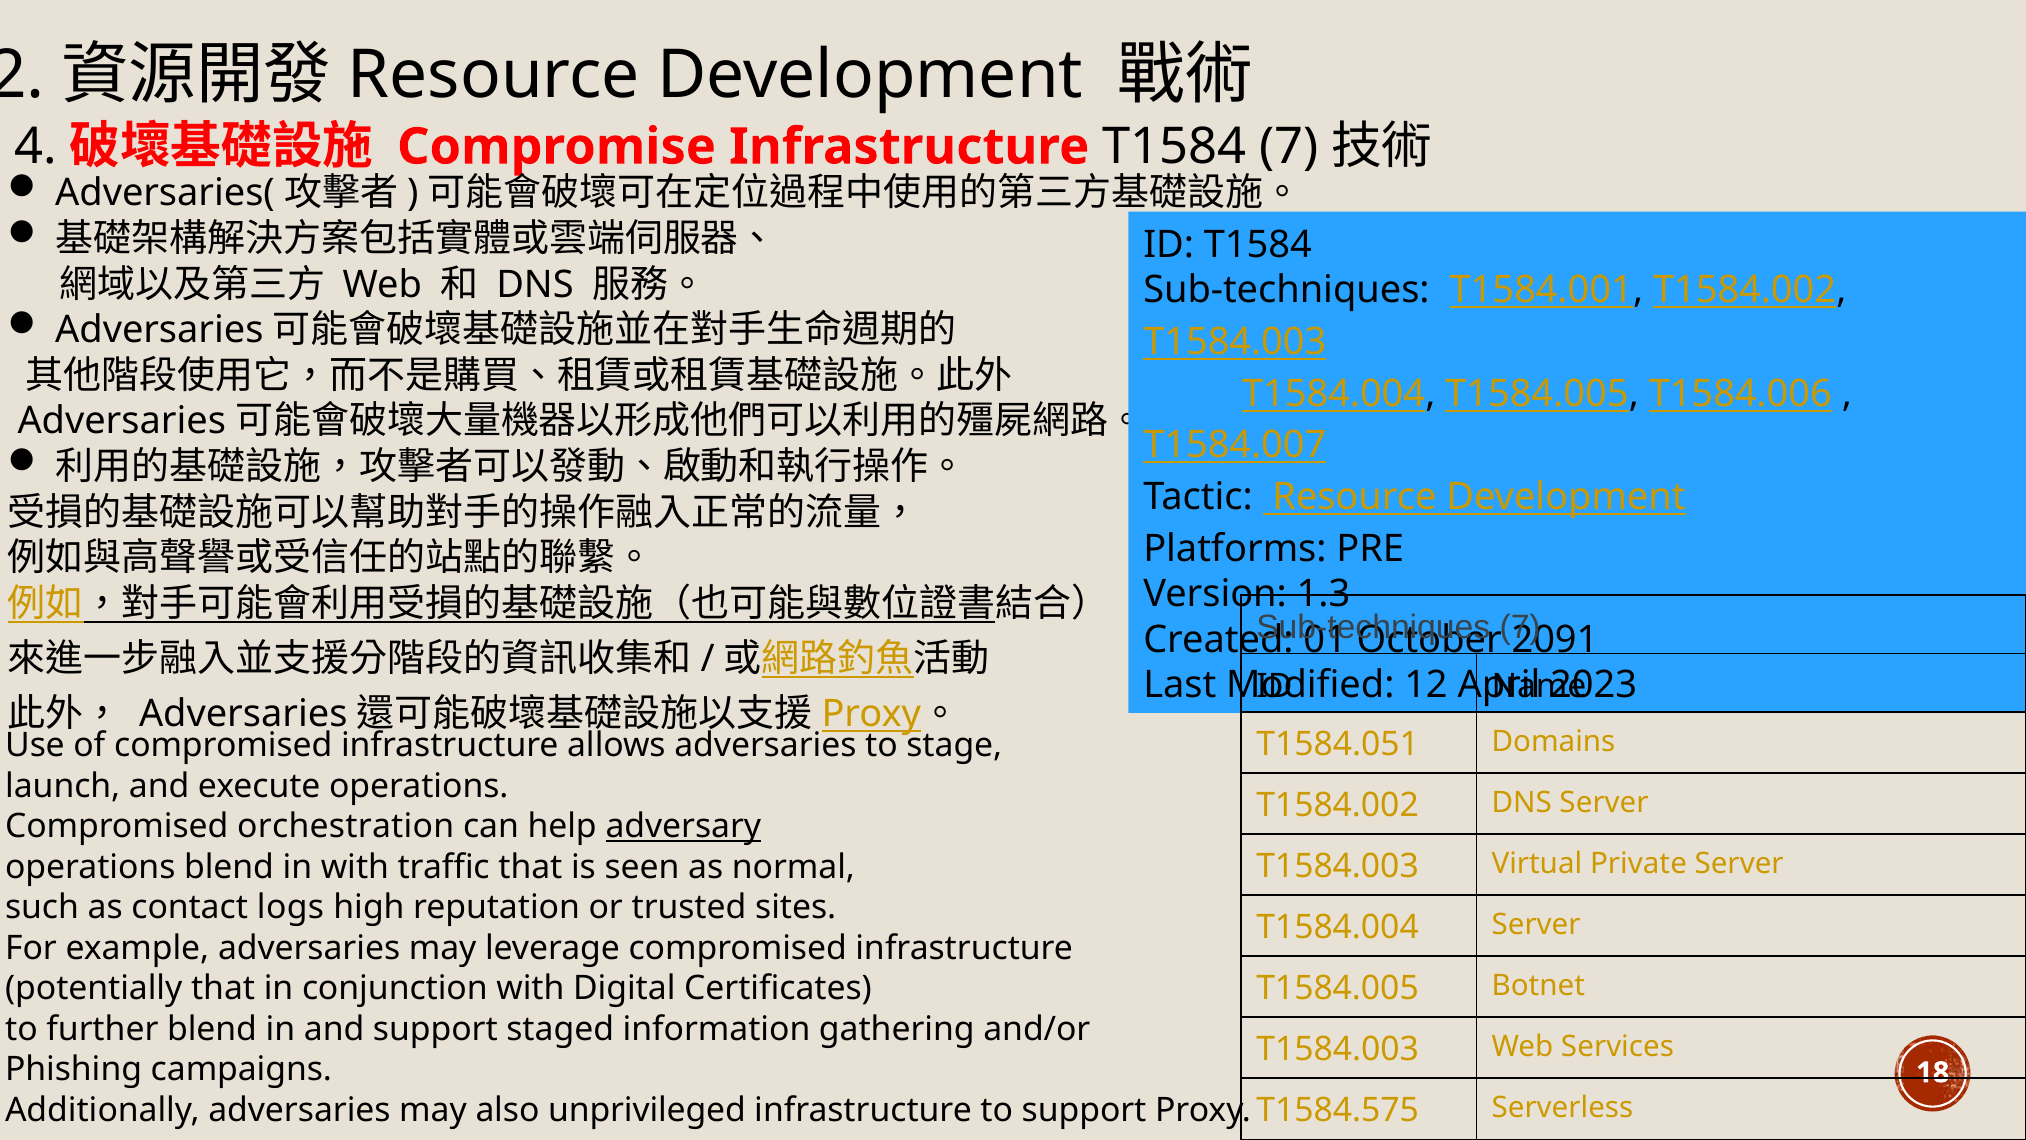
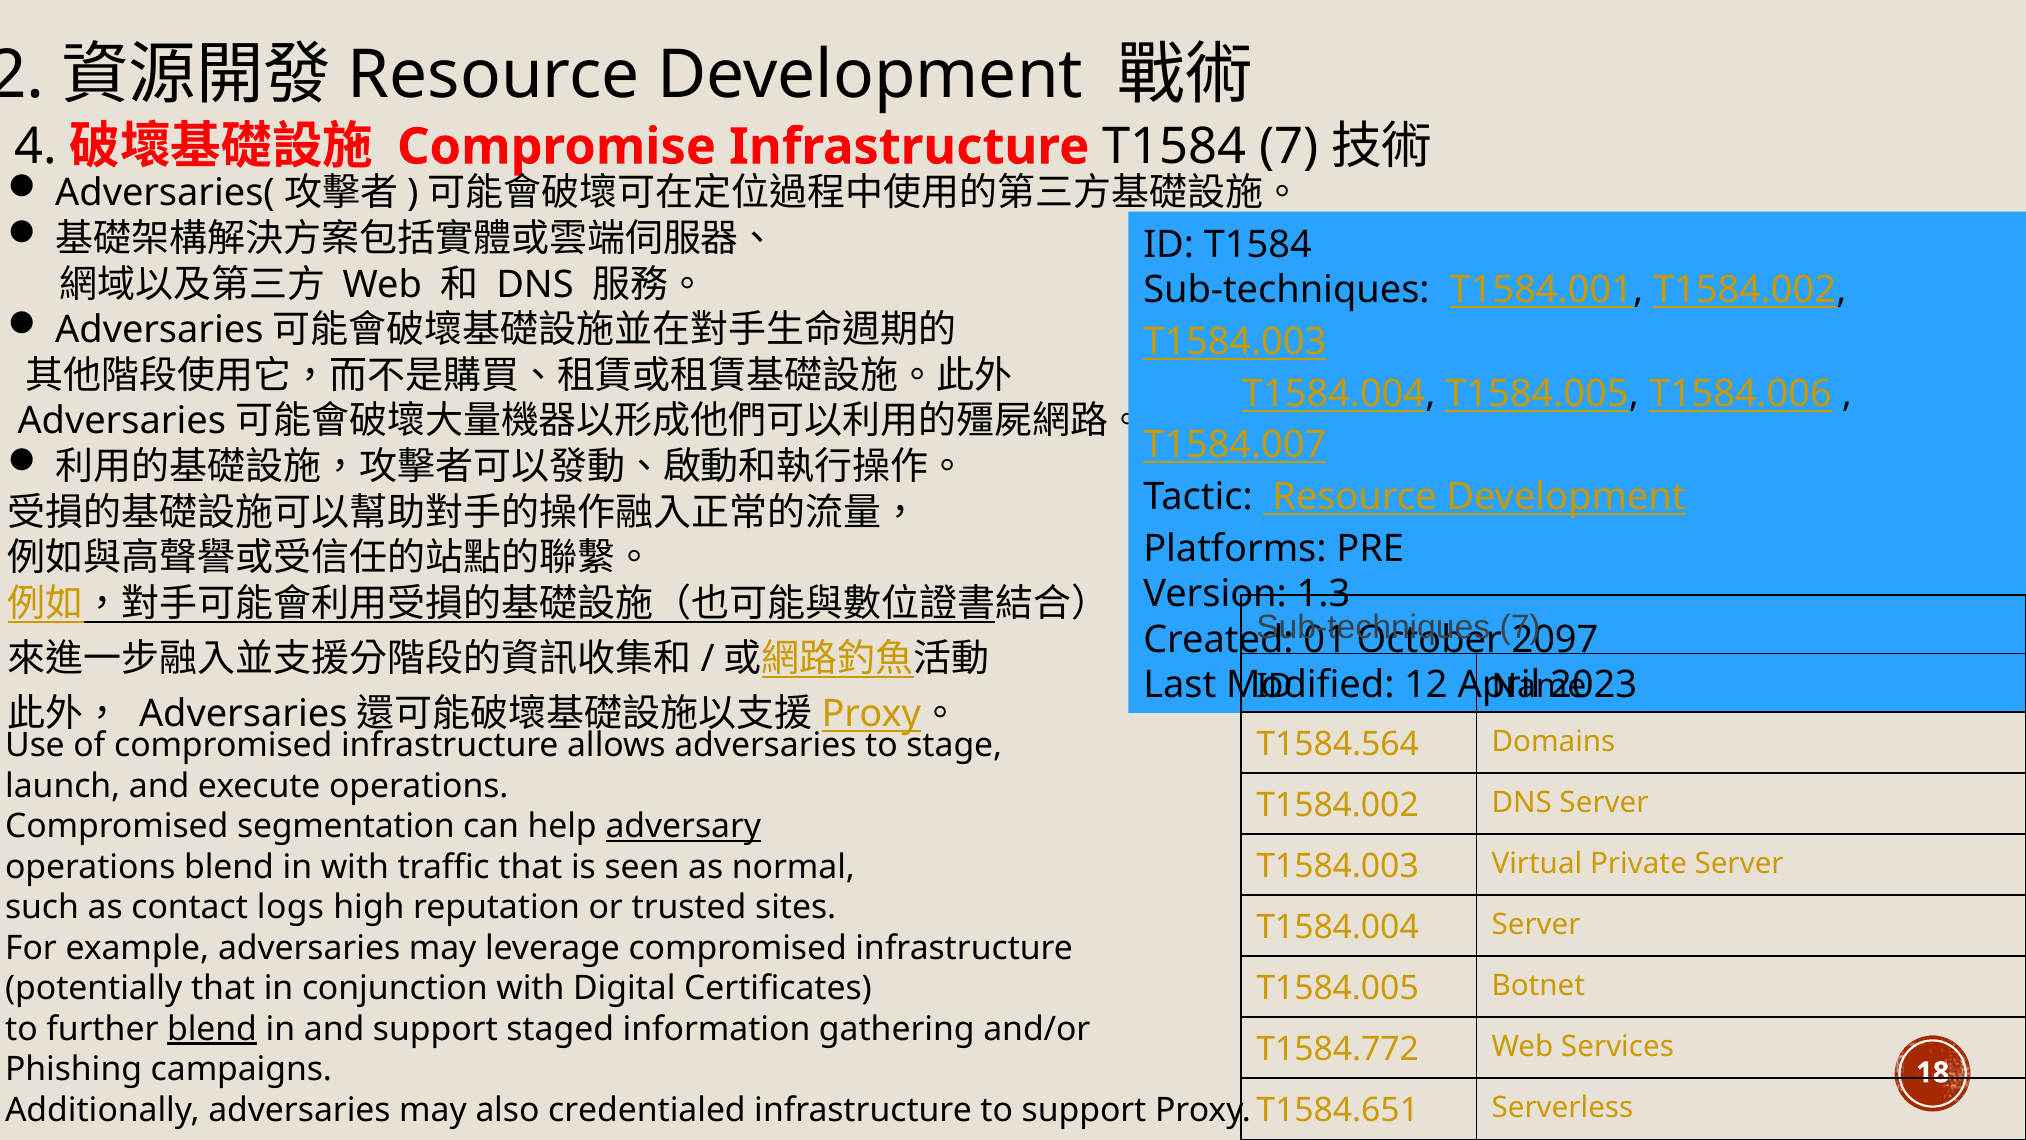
2091: 2091 -> 2097 (1555, 640)
T1584.051: T1584.051 -> T1584.564 (1338, 744)
orchestration: orchestration -> segmentation (346, 826)
blend underline: none -> present (212, 1029)
T1584.003: T1584.003 -> T1584.772 (1338, 1049)
unprivileged: unprivileged -> credentialed (647, 1110)
T1584.575: T1584.575 -> T1584.651 (1338, 1110)
